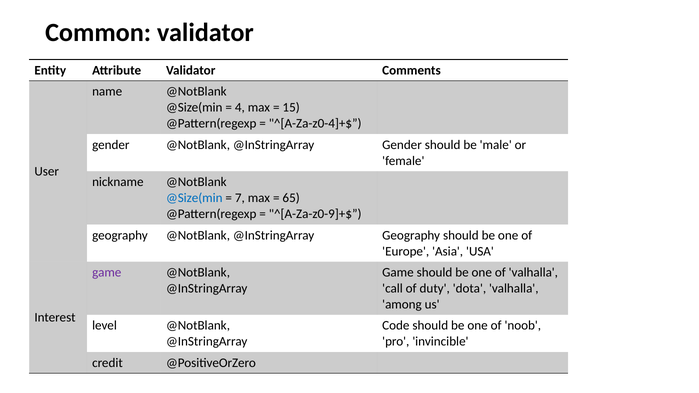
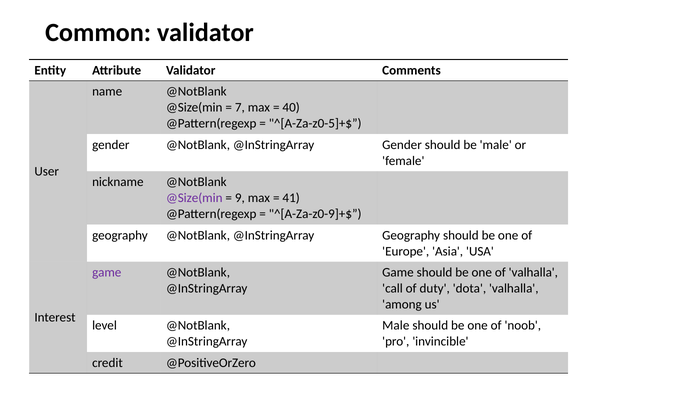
4: 4 -> 7 (240, 108)
15: 15 -> 40 (291, 108)
^[A-Za-z0-4]+$: ^[A-Za-z0-4]+$ -> ^[A-Za-z0-5]+$ (315, 124)
@Size(min colour: blue -> purple (194, 198)
7: 7 -> 9 (240, 198)
65: 65 -> 41 (291, 198)
Code: Code -> Male (396, 326)
